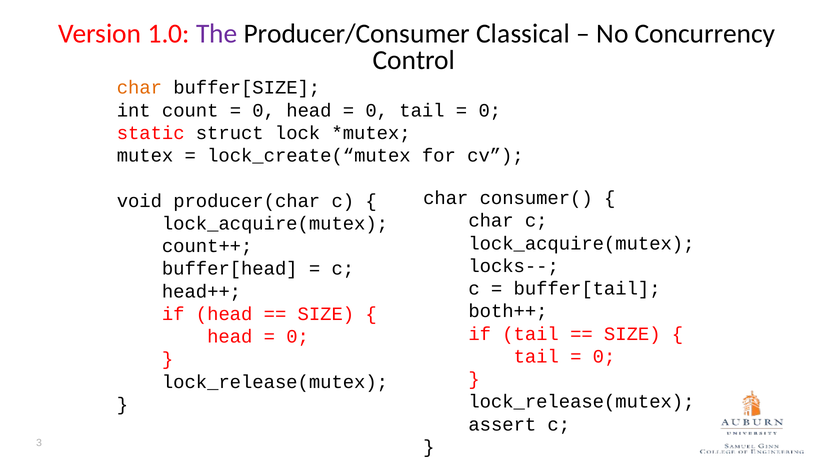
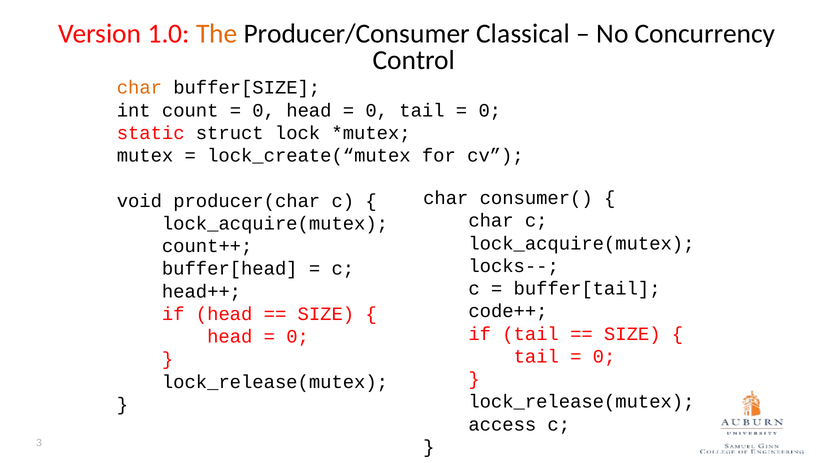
The colour: purple -> orange (217, 34)
both++: both++ -> code++ (508, 312)
assert: assert -> access (502, 425)
